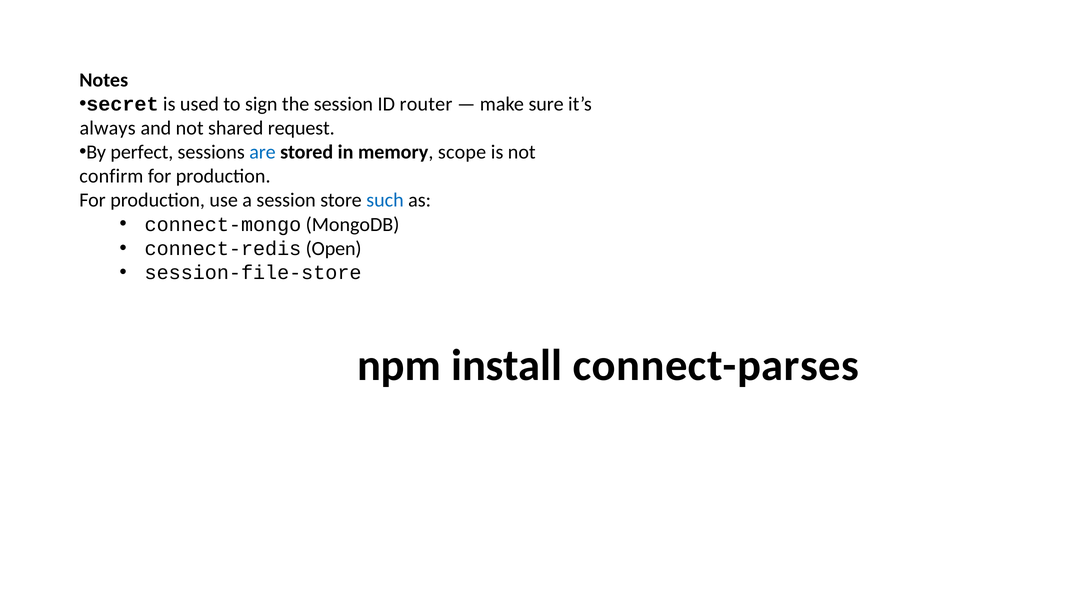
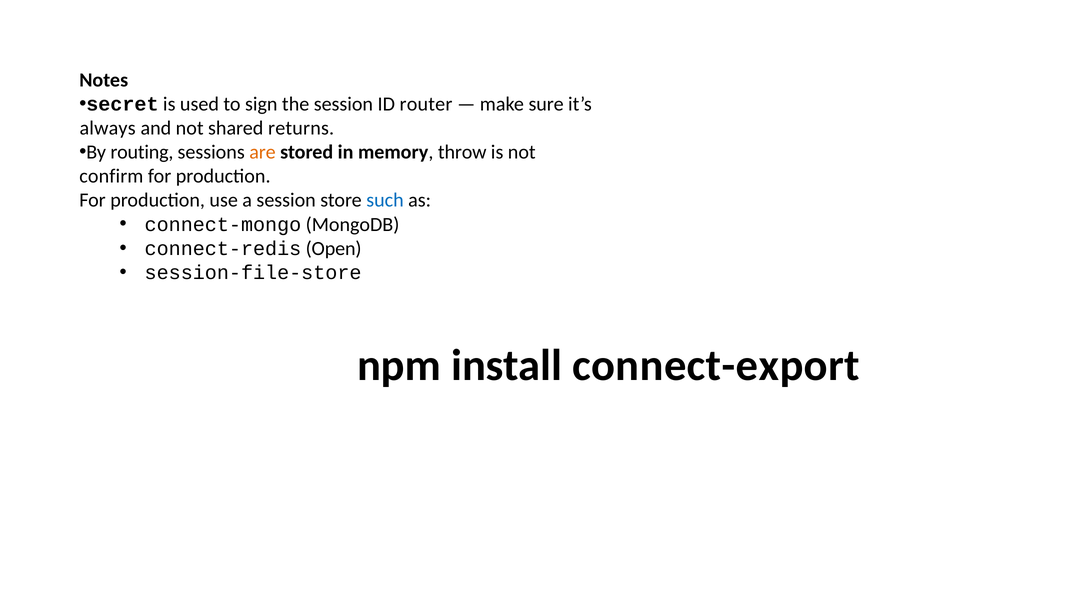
request: request -> returns (301, 128)
perfect: perfect -> routing (142, 152)
are colour: blue -> orange (262, 152)
scope: scope -> throw (462, 152)
connect-parses: connect-parses -> connect-export (716, 366)
